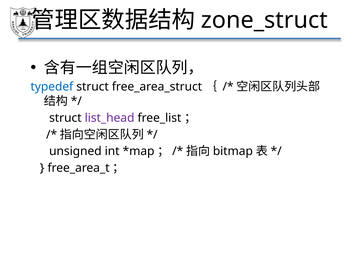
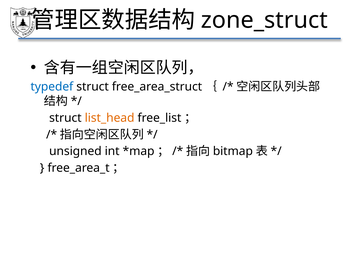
list_head colour: purple -> orange (110, 118)
